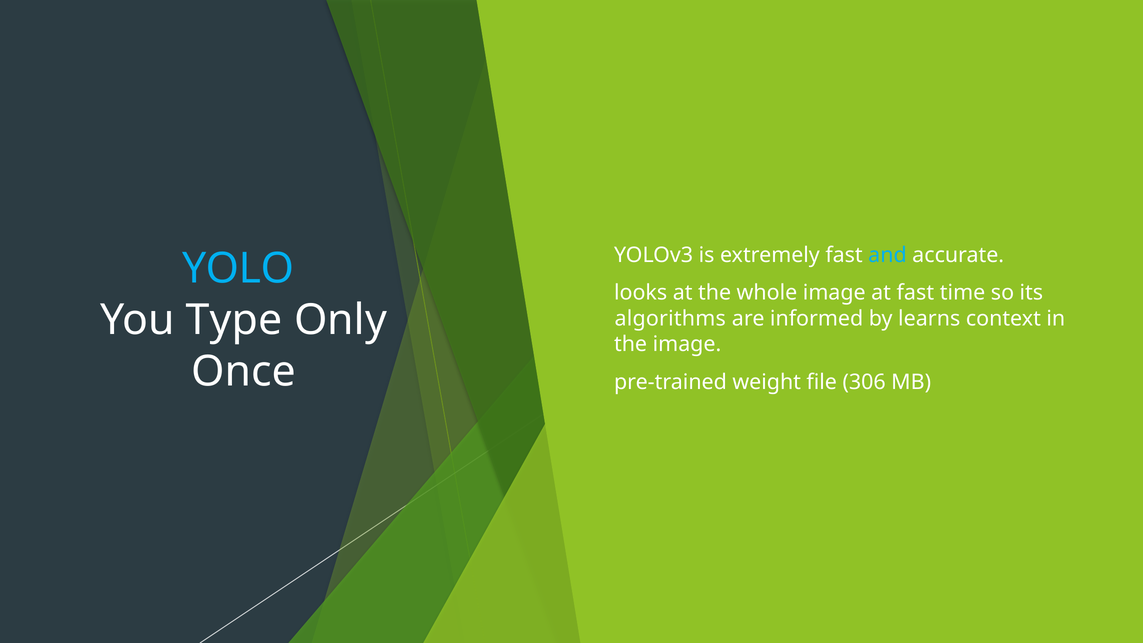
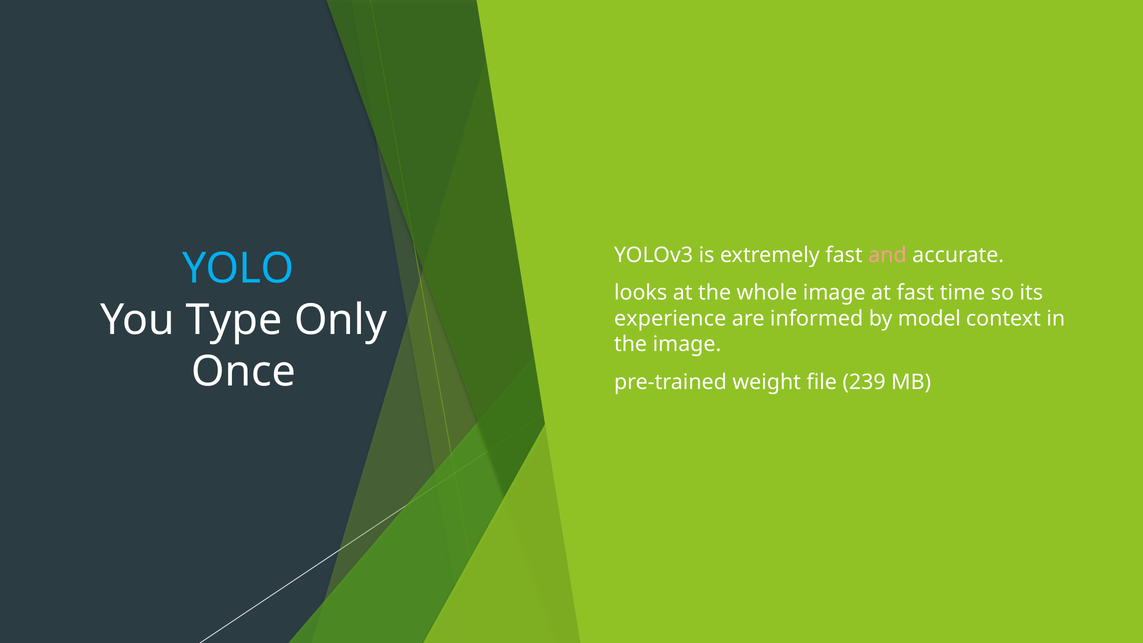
and colour: light blue -> pink (887, 255)
algorithms: algorithms -> experience (670, 319)
learns: learns -> model (929, 319)
306: 306 -> 239 (864, 382)
